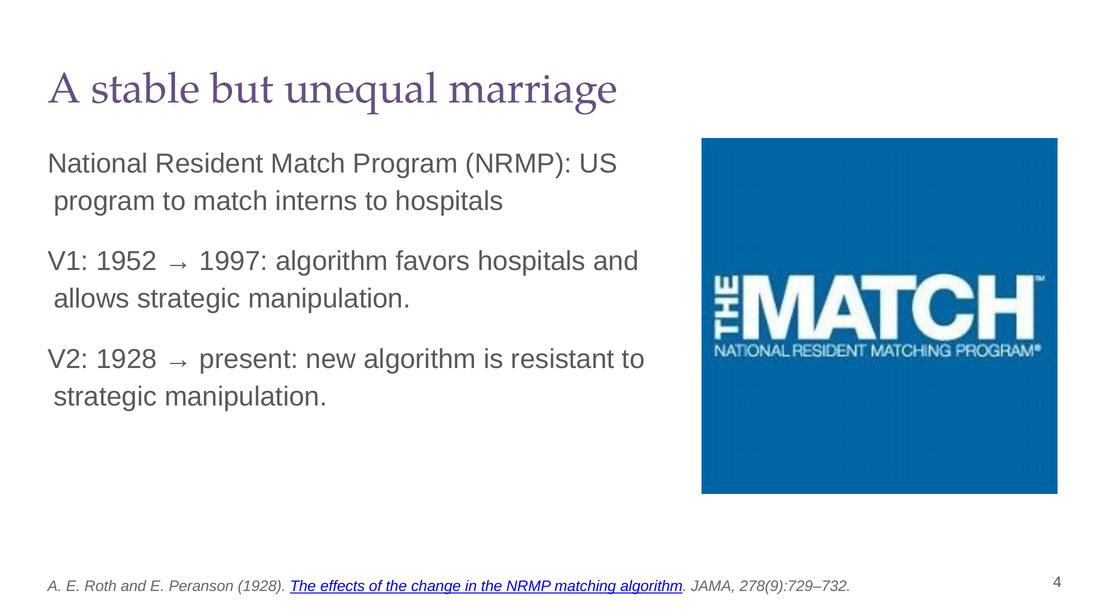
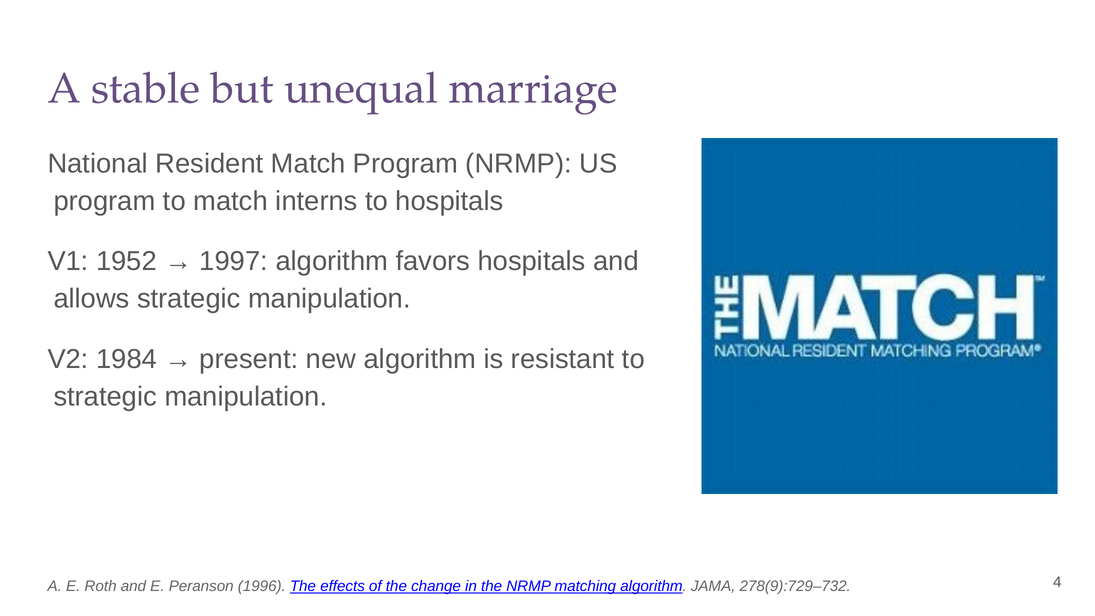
V2 1928: 1928 -> 1984 (127, 359)
Peranson 1928: 1928 -> 1996 (262, 586)
